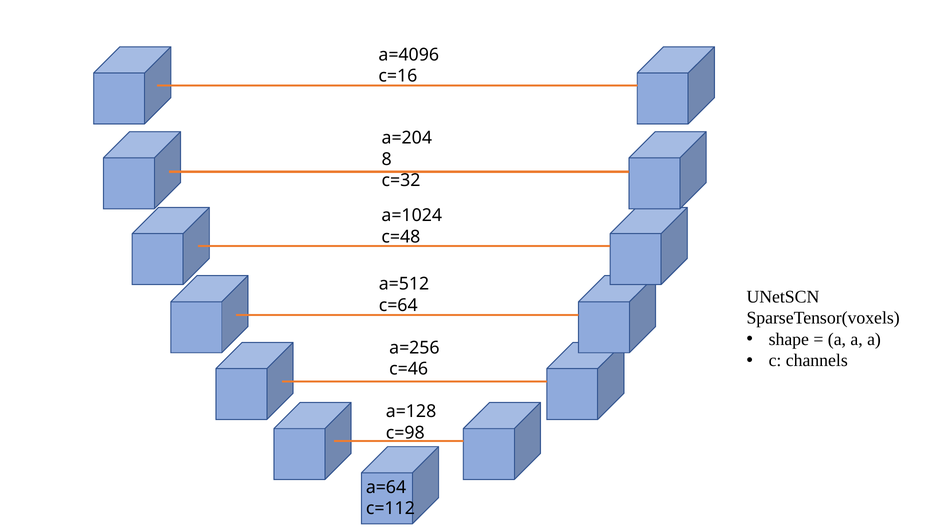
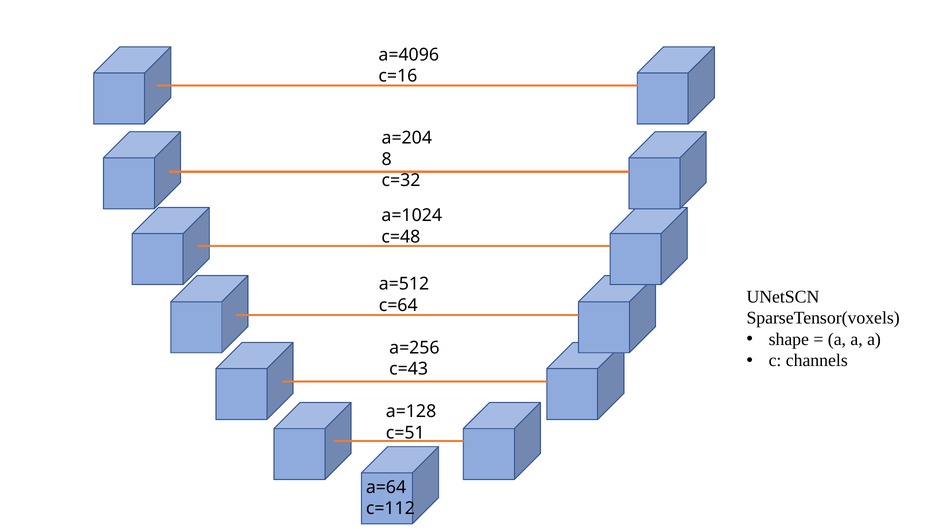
c=46: c=46 -> c=43 (409, 369)
c=98: c=98 -> c=51 (405, 433)
